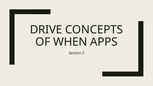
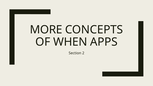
DRIVE: DRIVE -> MORE (46, 30)
